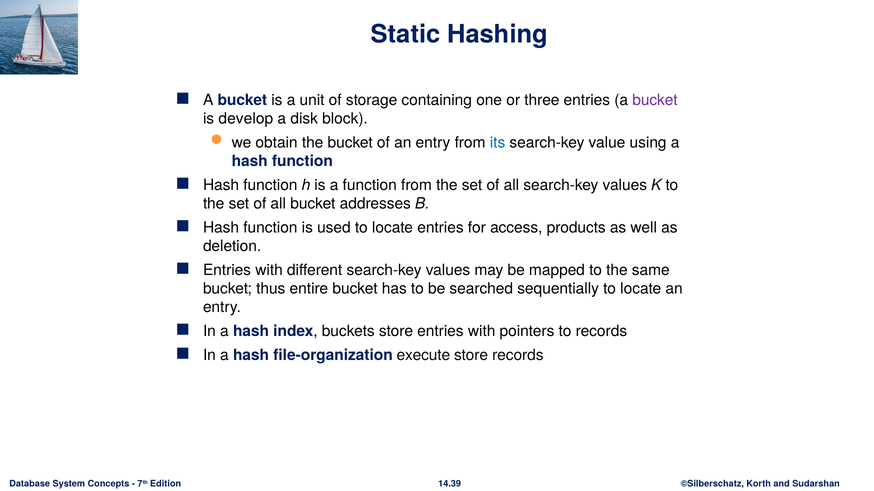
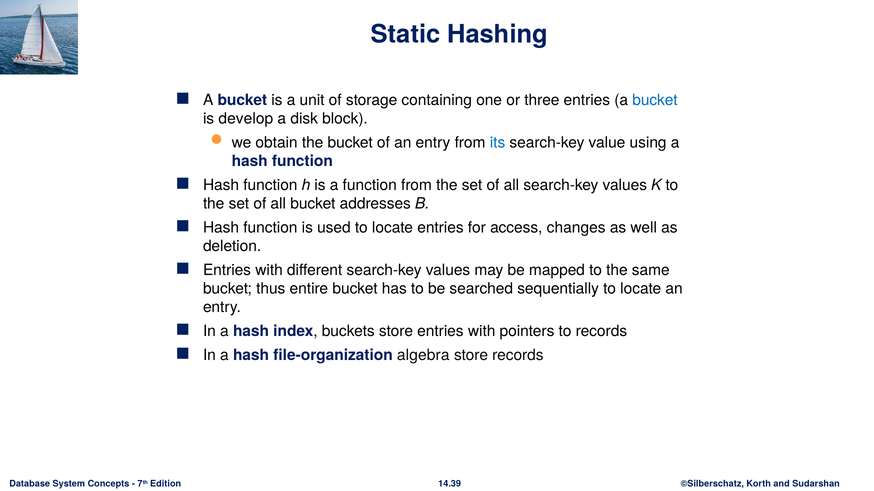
bucket colour: purple -> blue (655, 100)
products: products -> changes (576, 228)
execute: execute -> algebra (423, 356)
